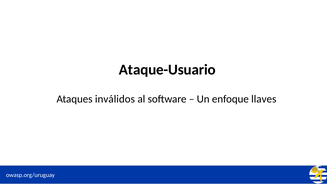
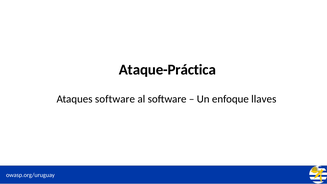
Ataque-Usuario: Ataque-Usuario -> Ataque-Práctica (167, 70)
Ataques inválidos: inválidos -> software (115, 99)
